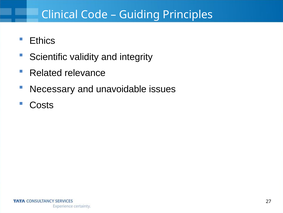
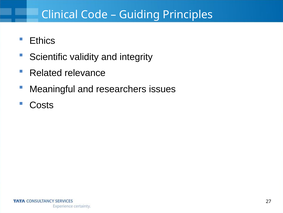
Necessary: Necessary -> Meaningful (52, 89)
unavoidable: unavoidable -> researchers (121, 89)
